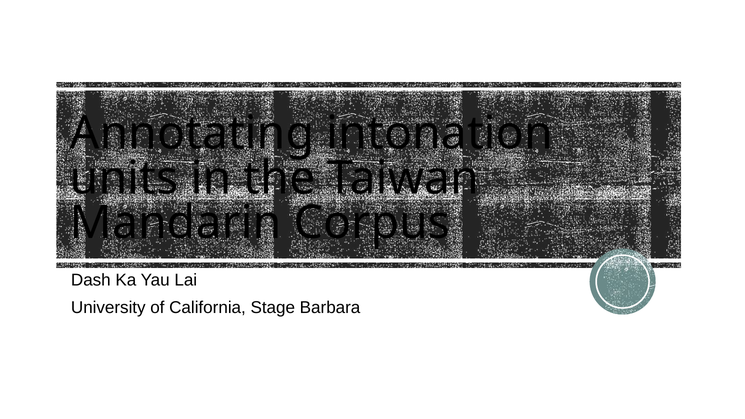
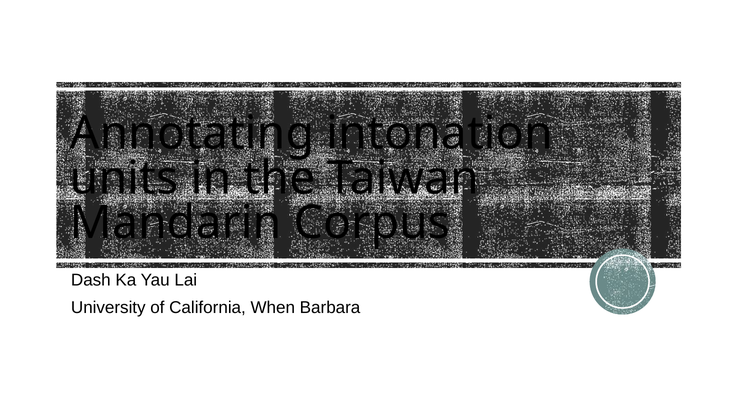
Stage: Stage -> When (273, 308)
